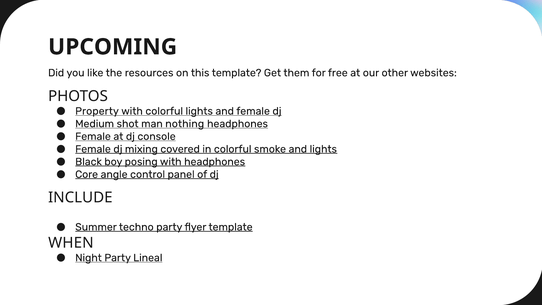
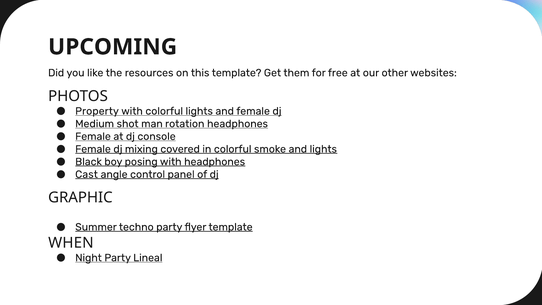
nothing: nothing -> rotation (185, 124)
Core: Core -> Cast (87, 174)
INCLUDE: INCLUDE -> GRAPHIC (80, 198)
